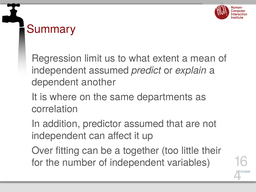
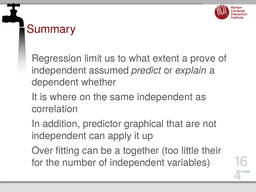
mean: mean -> prove (203, 58)
another: another -> whether (99, 82)
same departments: departments -> independent (165, 97)
predictor assumed: assumed -> graphical (144, 124)
affect: affect -> apply (120, 136)
